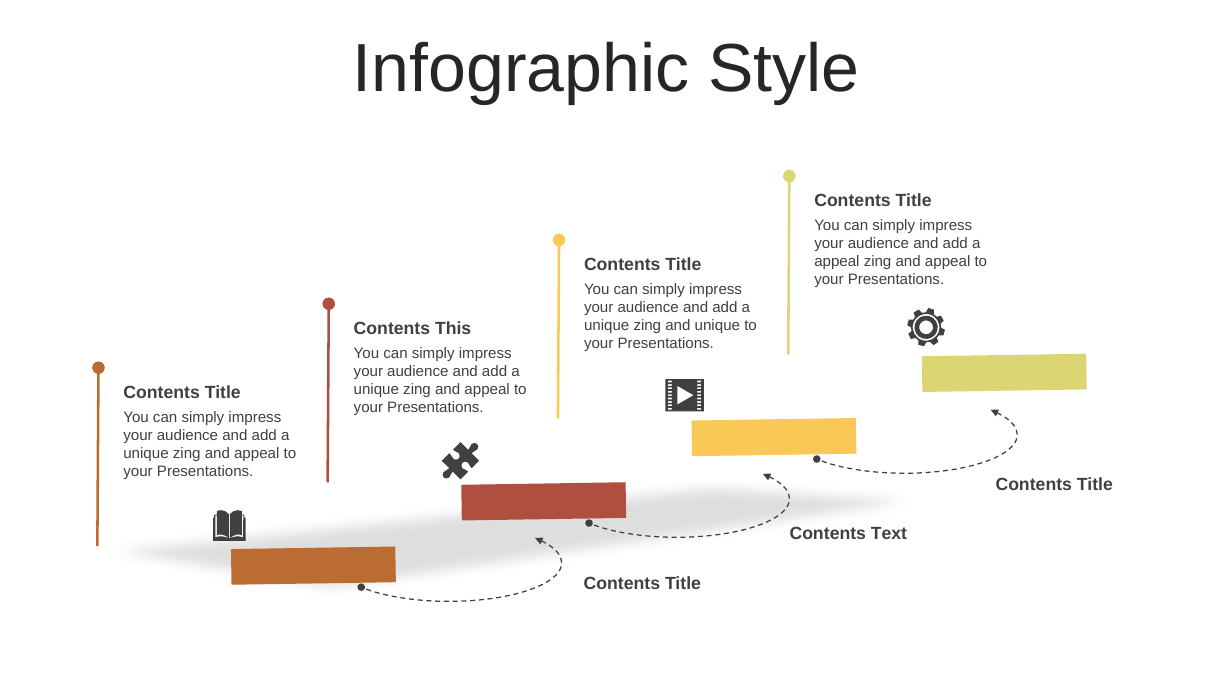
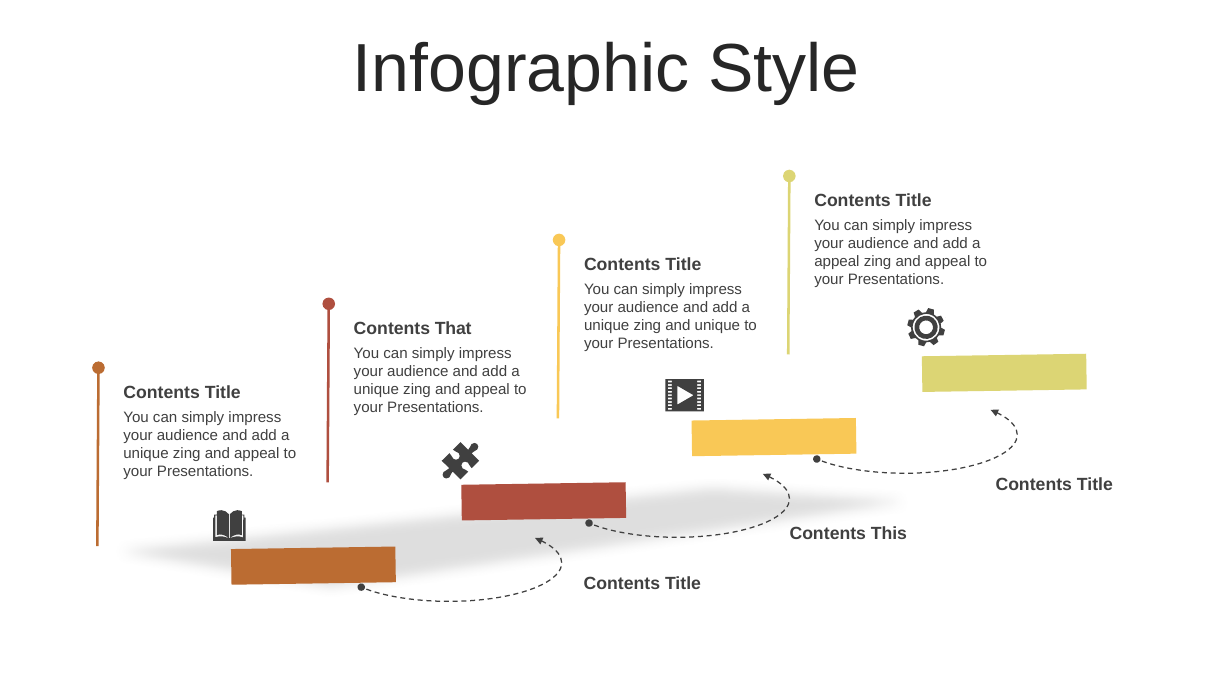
This: This -> That (453, 329)
Text: Text -> This (889, 534)
